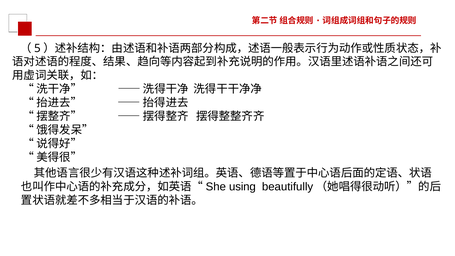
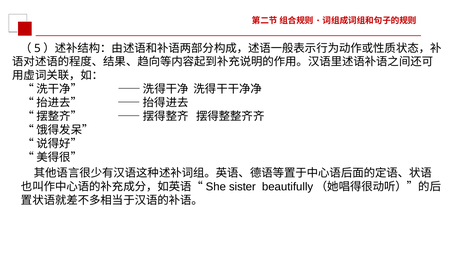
using: using -> sister (242, 187)
